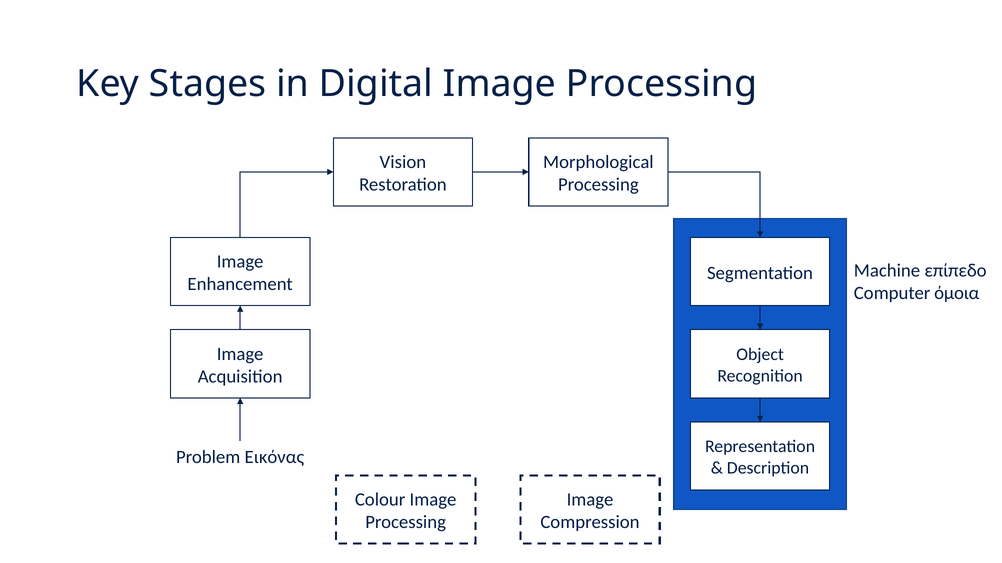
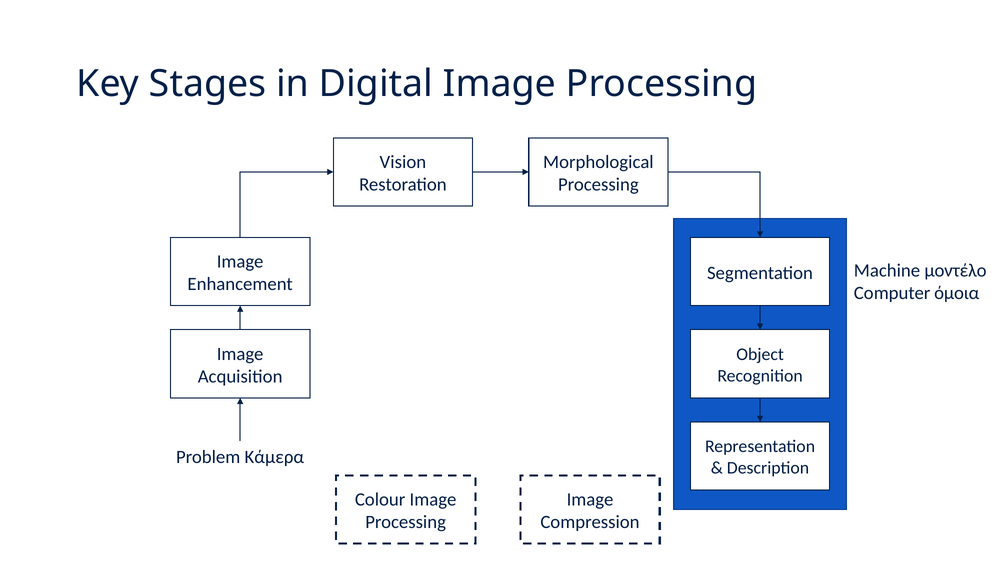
επίπεδο: επίπεδο -> μοντέλο (956, 271)
Εικόνας: Εικόνας -> Κάμερα (274, 458)
